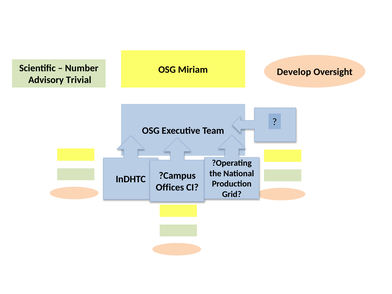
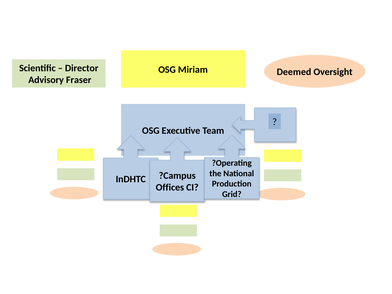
Number: Number -> Director (82, 68)
Develop: Develop -> Deemed (294, 72)
Trivial: Trivial -> Fraser (79, 80)
